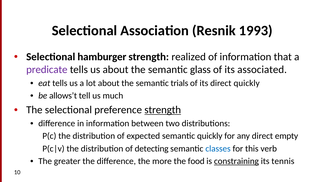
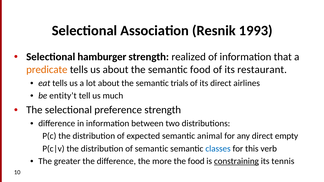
predicate colour: purple -> orange (47, 70)
semantic glass: glass -> food (200, 70)
associated: associated -> restaurant (262, 70)
direct quickly: quickly -> airlines (247, 83)
allows’t: allows’t -> entity’t (63, 96)
strength underline: present -> none (163, 110)
semantic quickly: quickly -> animal (210, 136)
of detecting: detecting -> semantic (152, 149)
